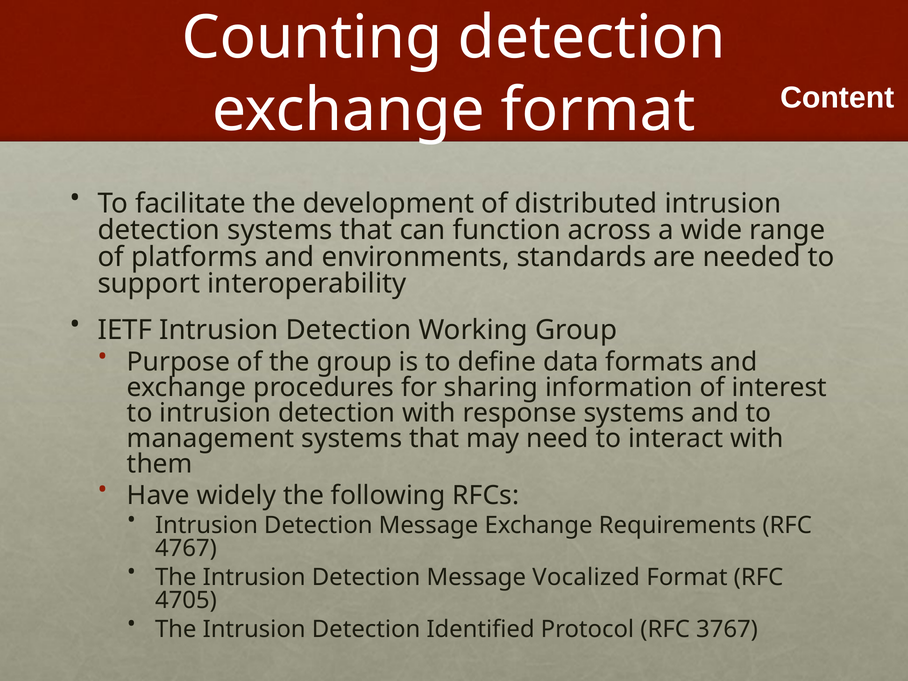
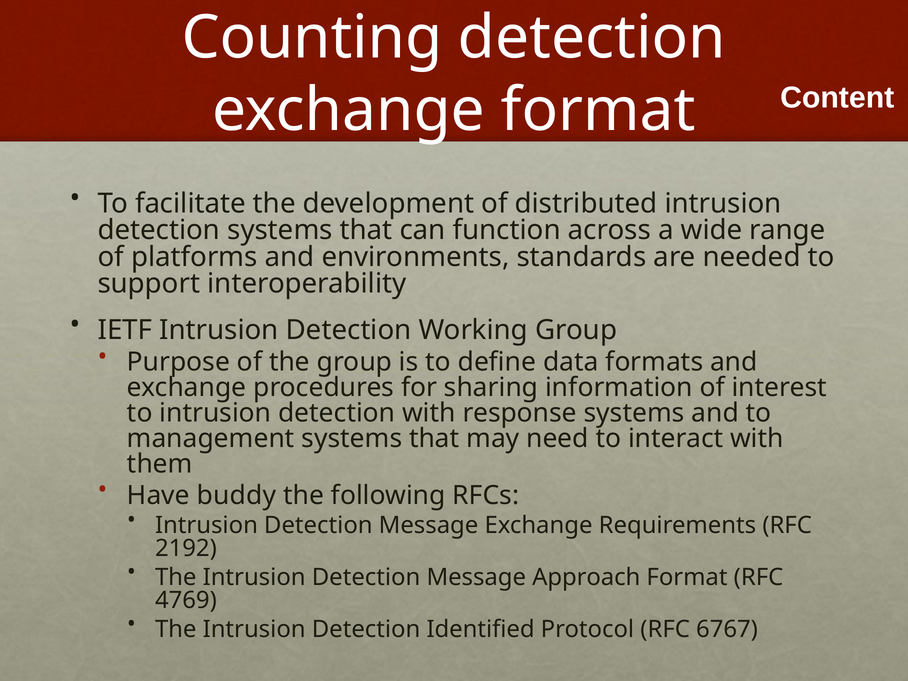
widely: widely -> buddy (236, 495)
4767: 4767 -> 2192 (186, 548)
Vocalized: Vocalized -> Approach (586, 577)
4705: 4705 -> 4769 (186, 600)
3767: 3767 -> 6767 (727, 629)
